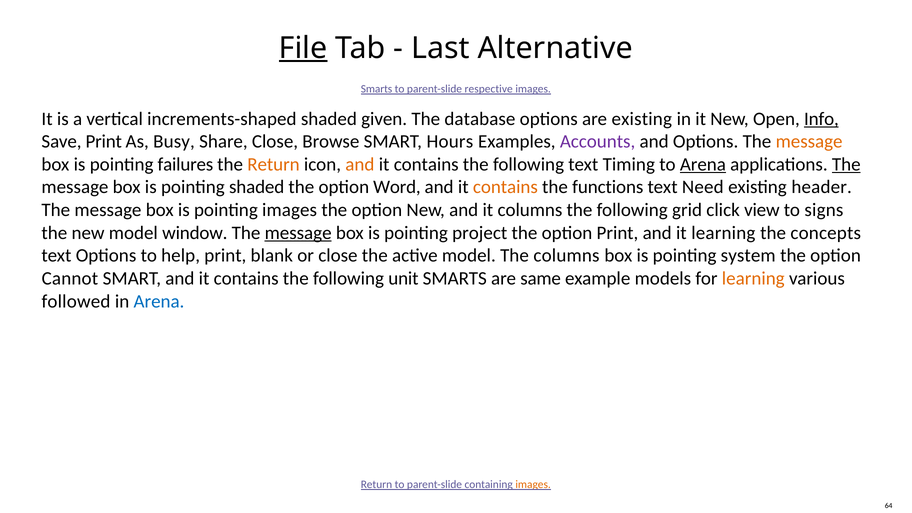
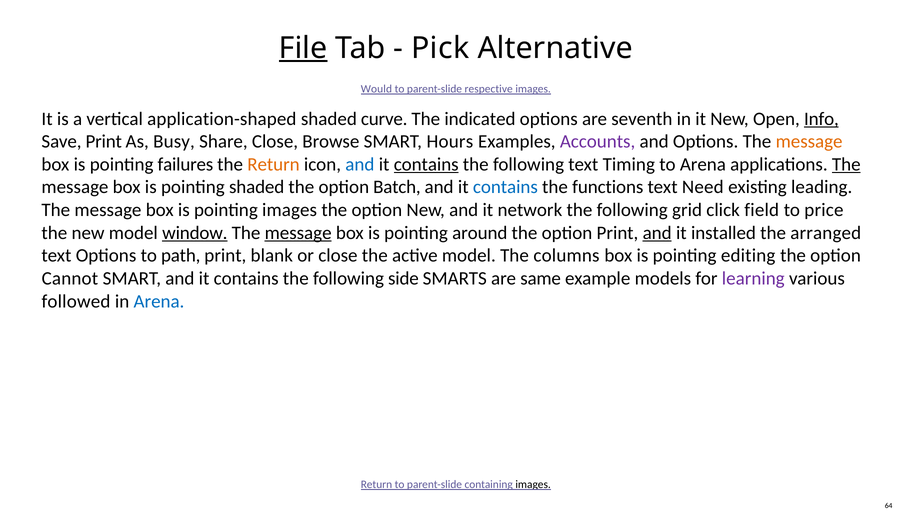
Last: Last -> Pick (440, 48)
Smarts: Smarts -> Would (376, 89)
increments-shaped: increments-shaped -> application-shaped (222, 119)
given: given -> curve (384, 119)
database: database -> indicated (480, 119)
are existing: existing -> seventh (642, 119)
and colour: orange -> blue (360, 164)
contains underline: none -> present (426, 164)
Arena underline: present -> none (703, 164)
Word: Word -> Batch (397, 187)
contains colour: orange -> blue (505, 187)
header: header -> leading (822, 187)
it columns: columns -> network (530, 210)
view: view -> field (762, 210)
signs: signs -> price (824, 210)
window underline: none -> present (195, 233)
project: project -> around (480, 233)
and underline: none -> present (657, 233)
it learning: learning -> installed (723, 233)
concepts: concepts -> arranged (826, 233)
help: help -> path (181, 256)
system: system -> editing (748, 256)
unit: unit -> side (403, 278)
learning colour: orange -> purple (753, 278)
images colour: orange -> black (533, 485)
